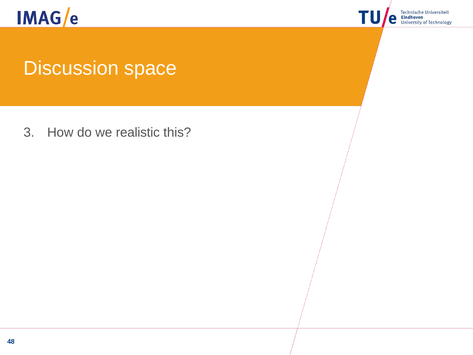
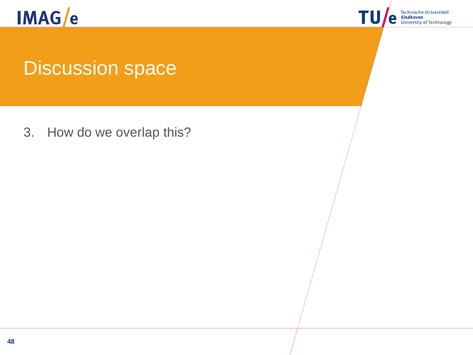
realistic: realistic -> overlap (138, 132)
